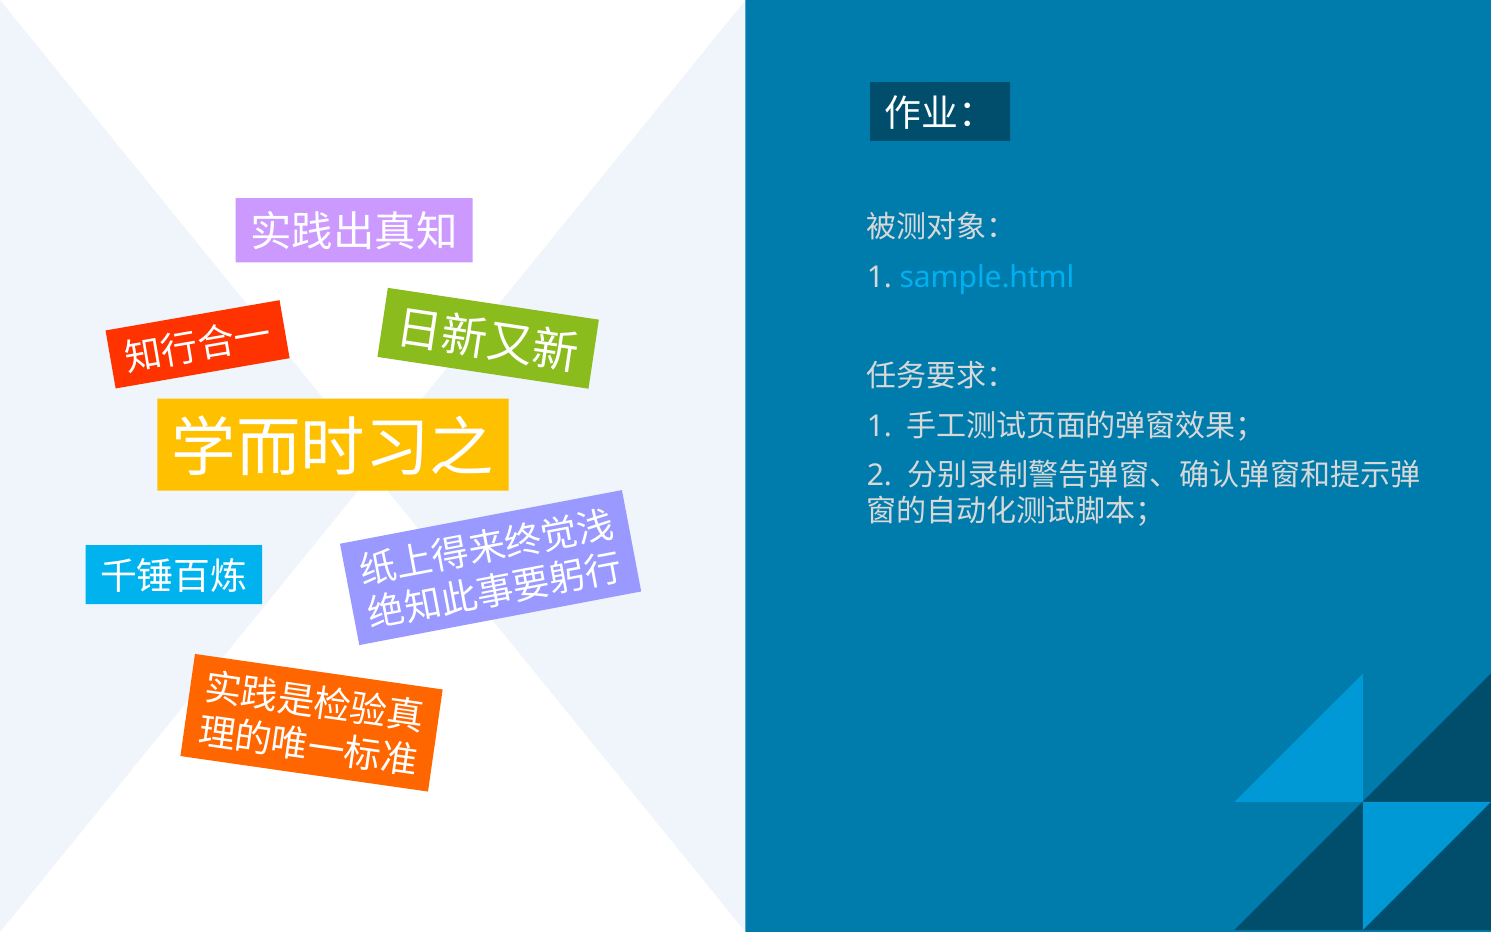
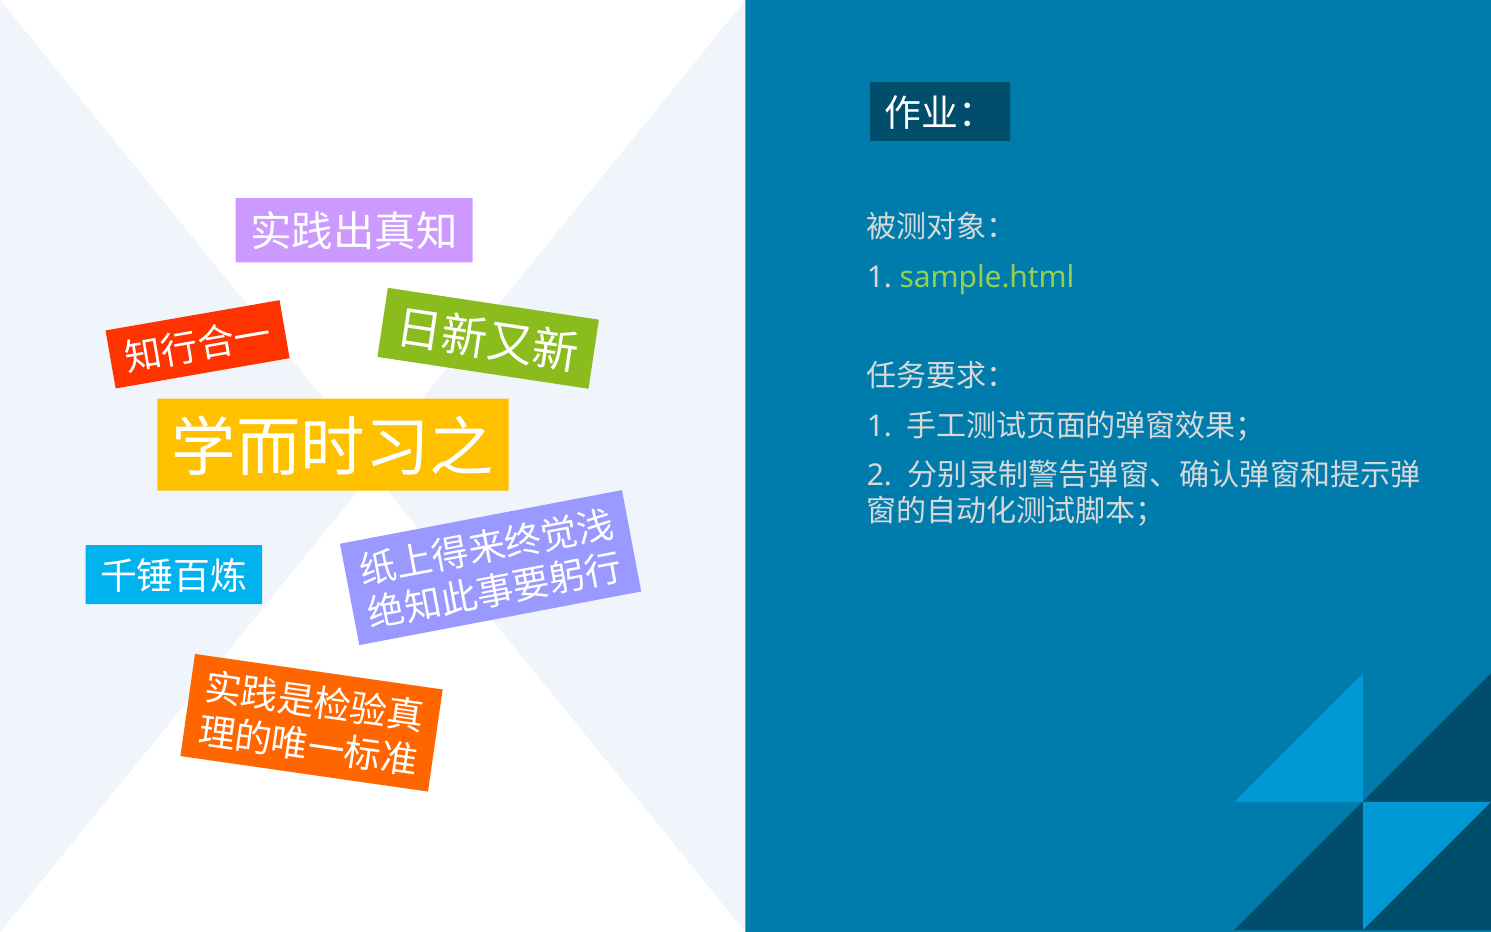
sample.html colour: light blue -> light green (987, 277)
